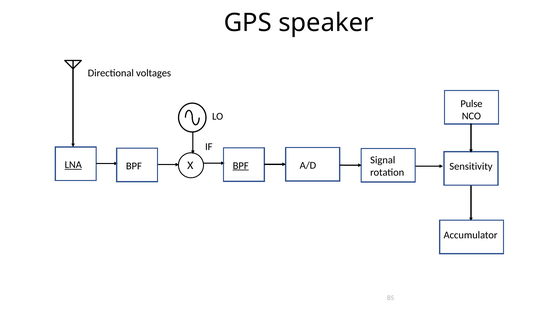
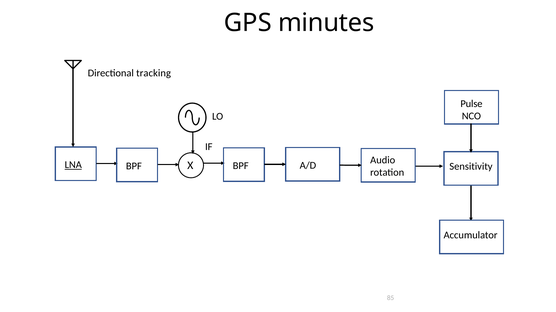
speaker: speaker -> minutes (326, 23)
voltages: voltages -> tracking (154, 73)
Signal: Signal -> Audio (383, 160)
BPF underline: present -> none (241, 166)
